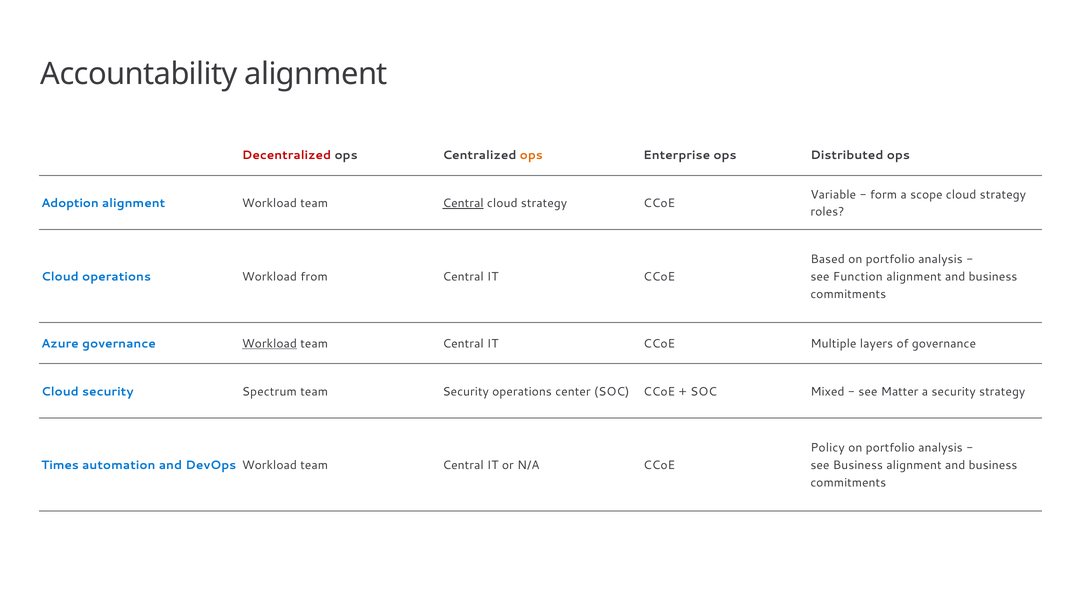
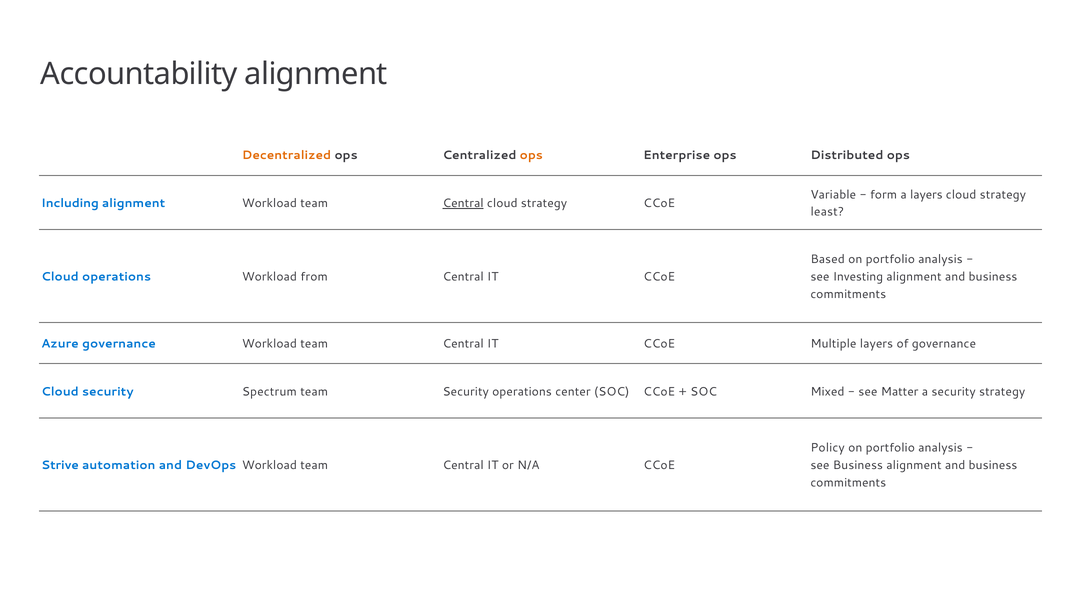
Decentralized colour: red -> orange (287, 155)
a scope: scope -> layers (926, 195)
Adoption: Adoption -> Including (70, 203)
roles: roles -> least (827, 212)
Function: Function -> Investing (858, 277)
Workload underline: present -> none (269, 344)
Times: Times -> Strive (60, 465)
